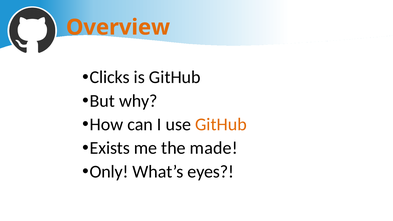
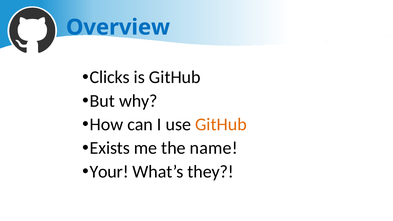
Overview colour: orange -> blue (118, 27)
made: made -> name (214, 148)
Only: Only -> Your (109, 172)
eyes: eyes -> they (211, 172)
